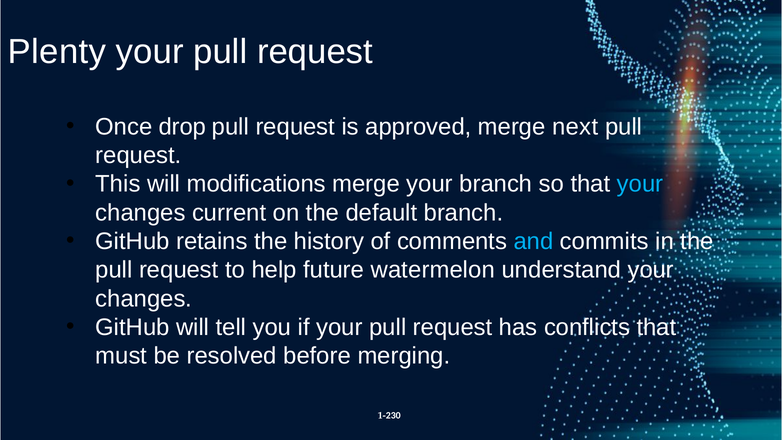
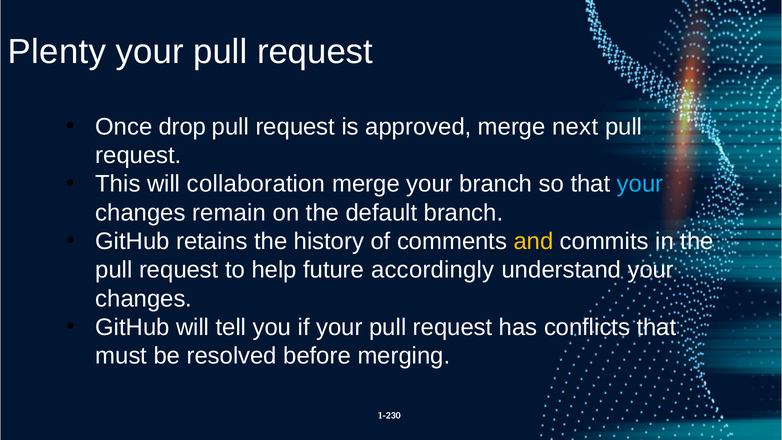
modifications: modifications -> collaboration (256, 184)
current: current -> remain (229, 213)
and colour: light blue -> yellow (533, 241)
watermelon: watermelon -> accordingly (433, 270)
